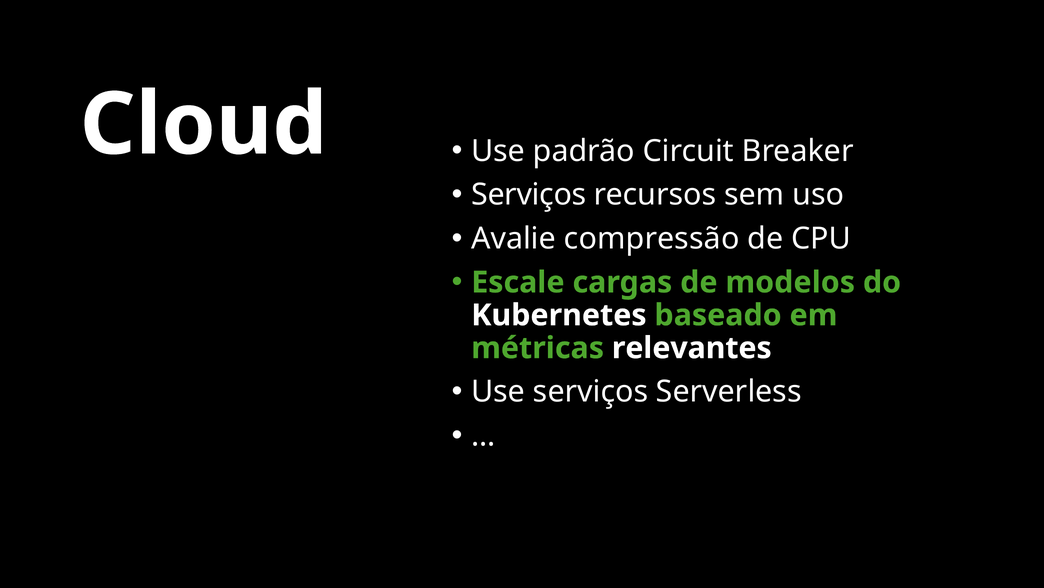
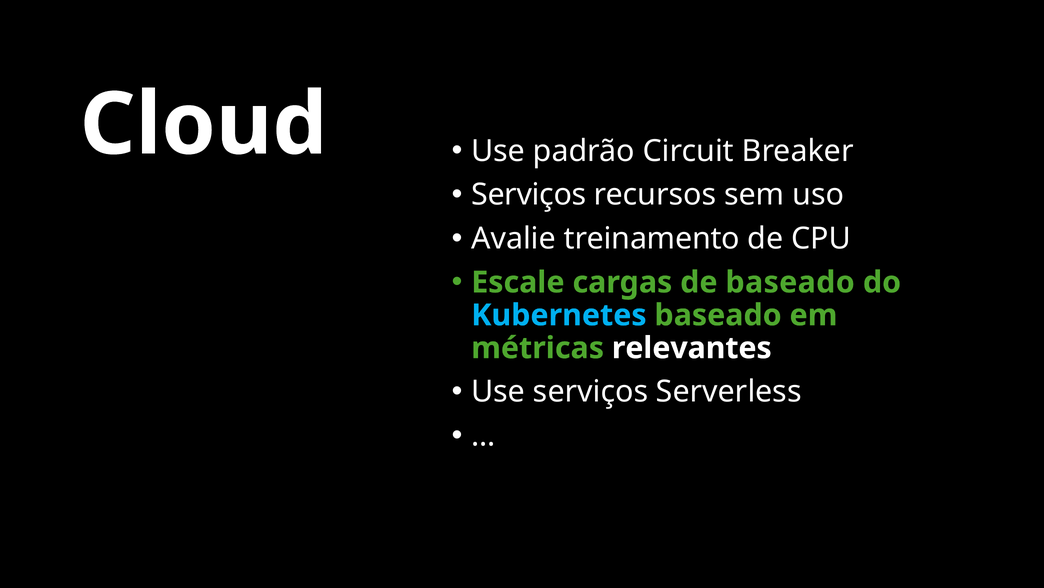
compressão: compressão -> treinamento (652, 238)
de modelos: modelos -> baseado (790, 282)
Kubernetes colour: white -> light blue (559, 315)
